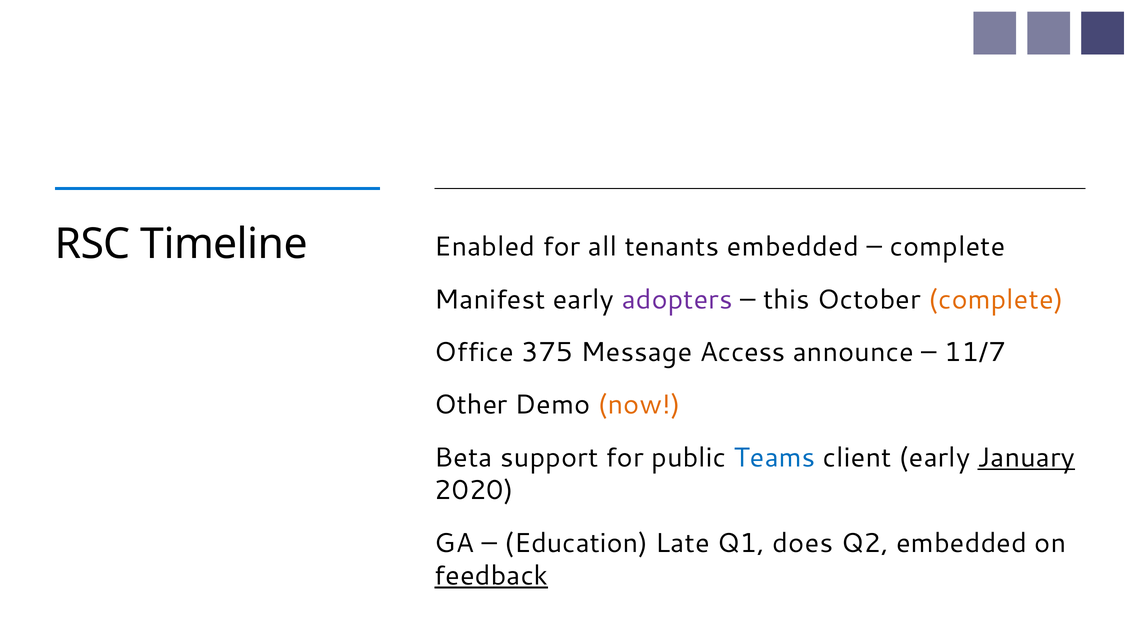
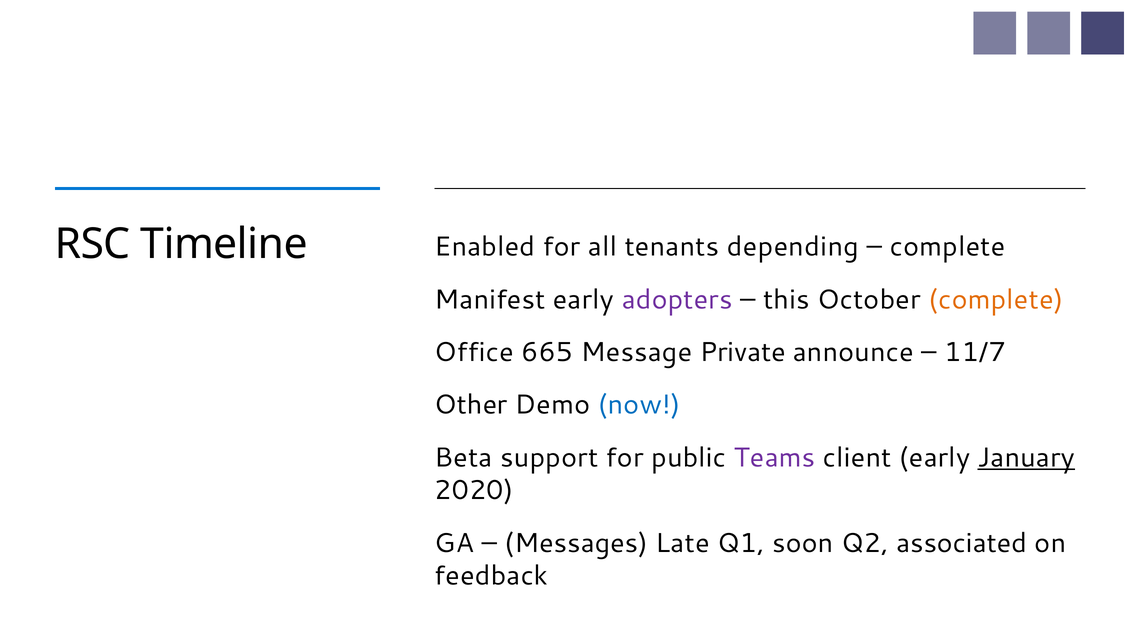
tenants embedded: embedded -> depending (793, 247)
375: 375 -> 665 (547, 352)
Access: Access -> Private (743, 352)
now colour: orange -> blue (639, 405)
Teams colour: blue -> purple (775, 458)
Education: Education -> Messages (576, 543)
does: does -> soon (803, 543)
Q2 embedded: embedded -> associated (962, 543)
feedback underline: present -> none (491, 576)
